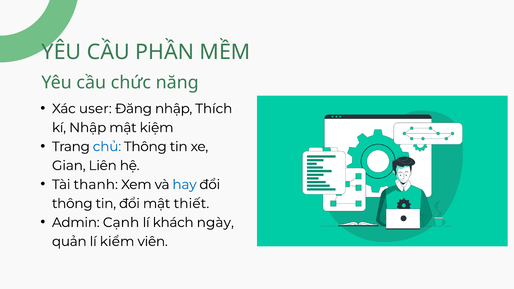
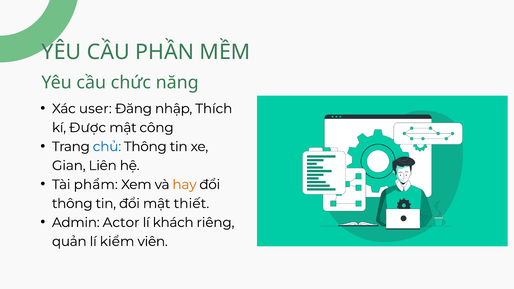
kí Nhập: Nhập -> Được (88, 128)
kiệm: kiệm -> công (157, 128)
thanh: thanh -> phẩm (96, 185)
hay colour: blue -> orange (185, 185)
Cạnh: Cạnh -> Actor (121, 223)
ngày: ngày -> riêng (215, 223)
